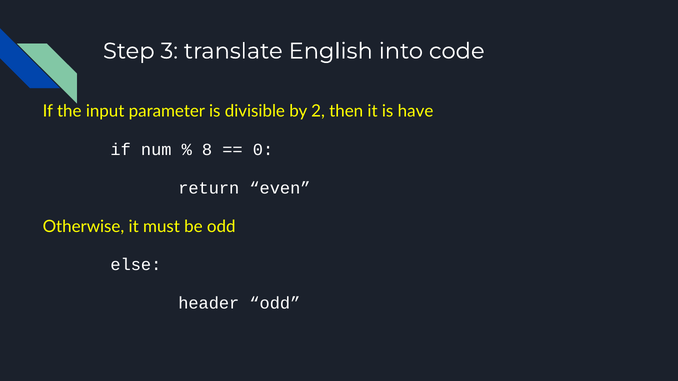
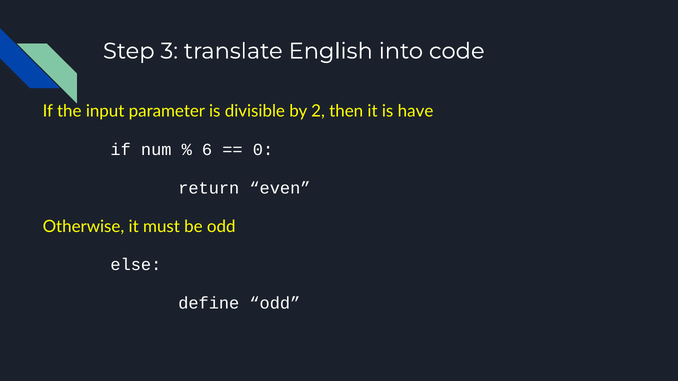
8: 8 -> 6 (207, 150)
header: header -> define (209, 304)
